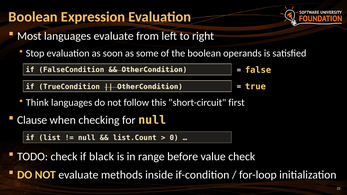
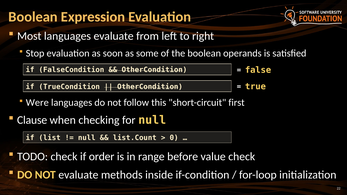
Think: Think -> Were (37, 103)
black: black -> order (102, 157)
